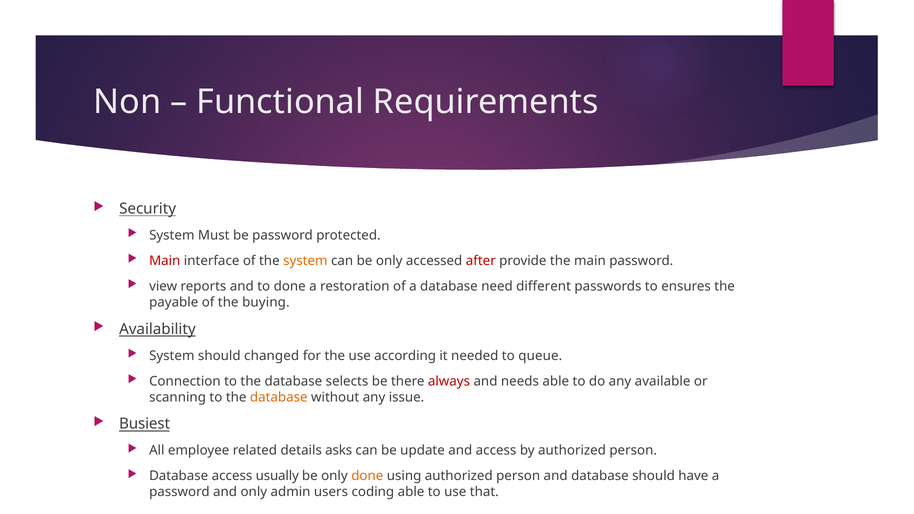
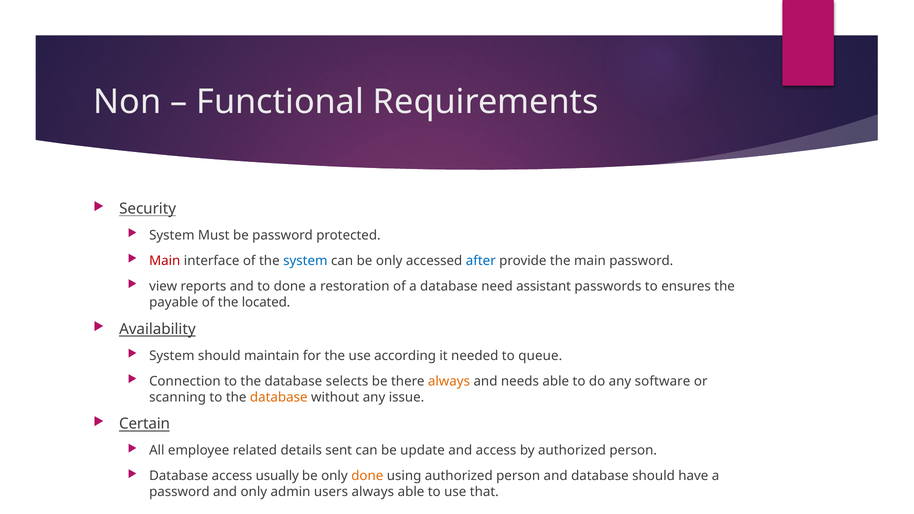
system colour: orange -> blue (305, 261)
after colour: red -> blue (481, 261)
different: different -> assistant (544, 286)
buying: buying -> located (266, 302)
changed: changed -> maintain (272, 356)
always colour: red -> orange (449, 381)
available: available -> software (663, 381)
Busiest: Busiest -> Certain (145, 424)
asks: asks -> sent (339, 451)
users coding: coding -> always (373, 492)
